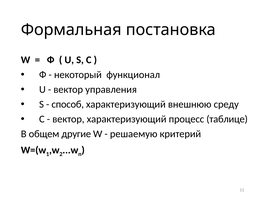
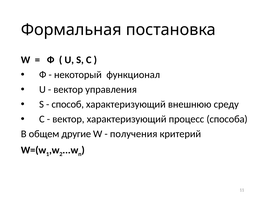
таблице: таблице -> способа (227, 119)
решаемую: решаемую -> получения (134, 134)
